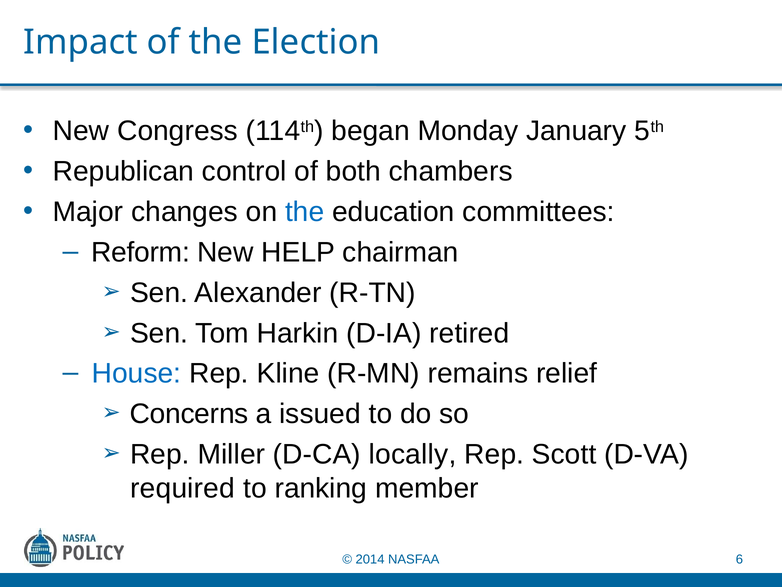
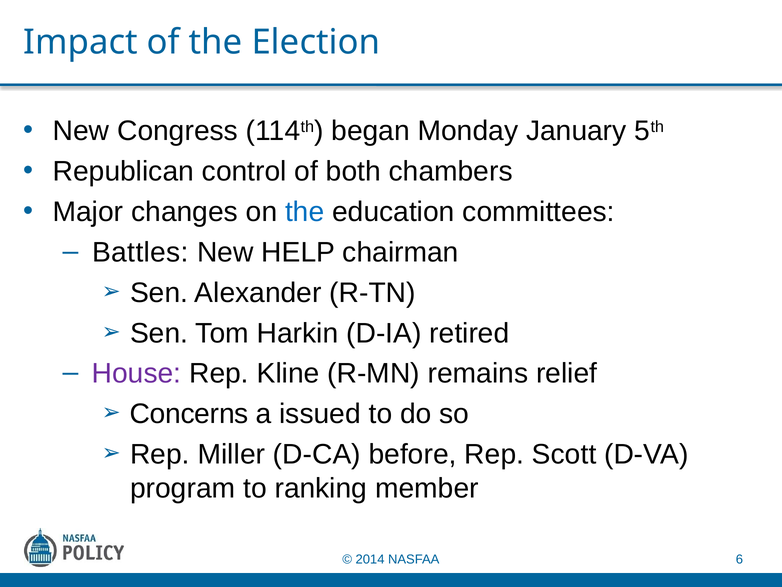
Reform: Reform -> Battles (140, 252)
House colour: blue -> purple (137, 373)
locally: locally -> before (413, 454)
required: required -> program (183, 488)
